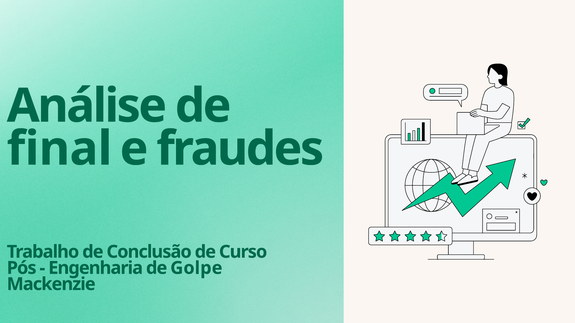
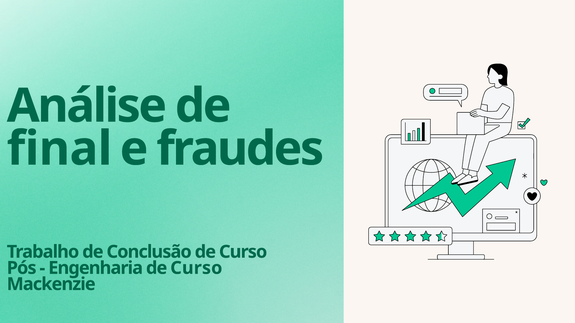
Engenharia de Golpe: Golpe -> Curso (196, 268)
